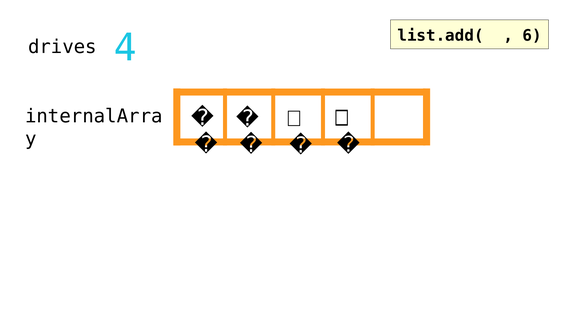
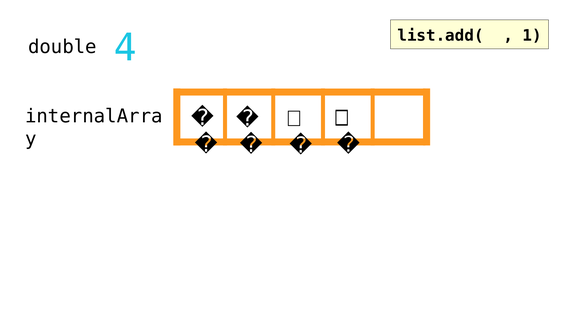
drives: drives -> double (62, 47)
6: 6 -> 1 (532, 35)
